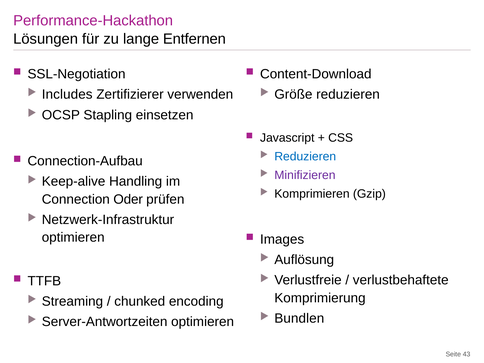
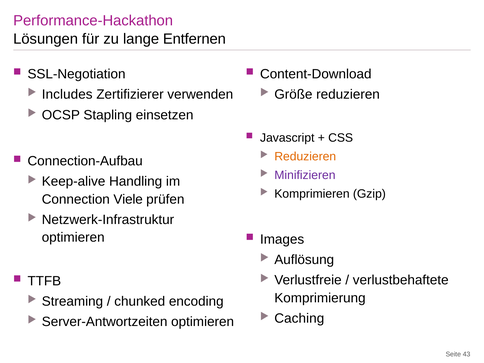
Reduzieren colour: blue -> orange (305, 157)
Oder: Oder -> Viele (128, 199)
Bundlen: Bundlen -> Caching (299, 318)
